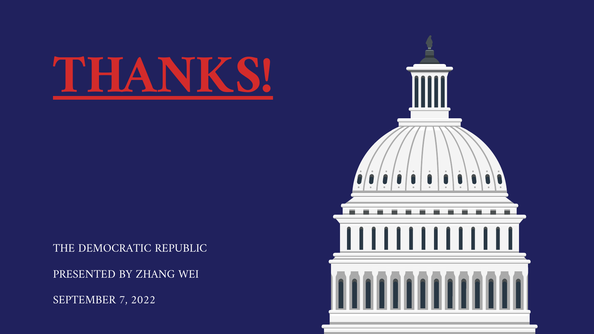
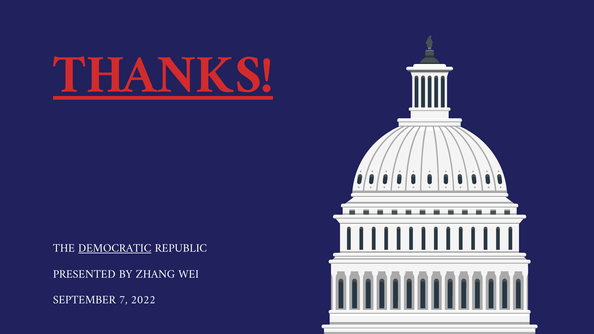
DEMOCRATIC underline: none -> present (115, 248)
